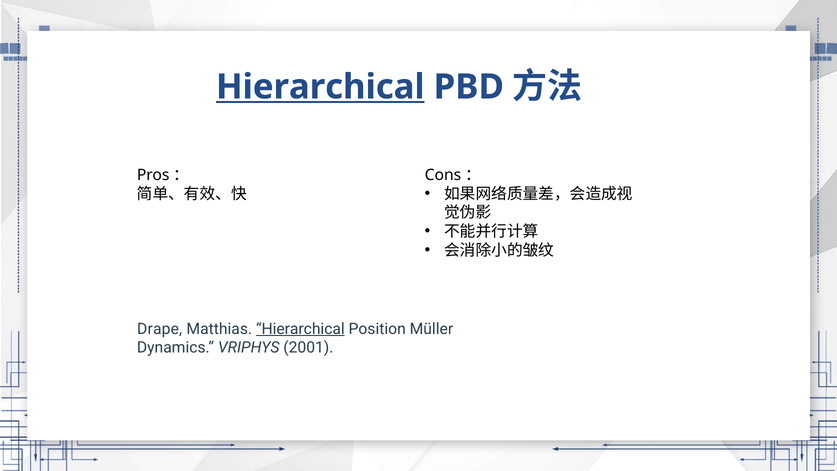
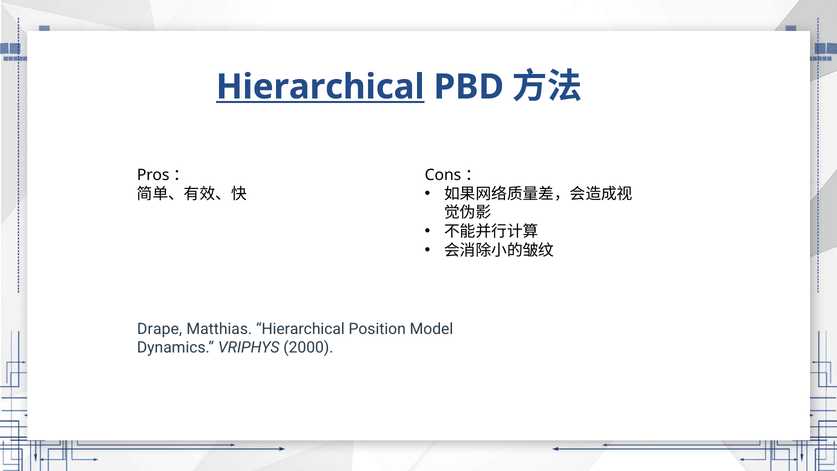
Hierarchical underline: present -> none (300, 329)
Müller: Müller -> Model (431, 329)
2001: 2001 -> 2000 (308, 348)
